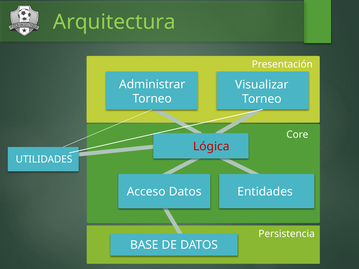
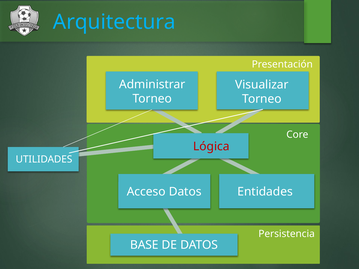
Arquitectura colour: light green -> light blue (114, 22)
